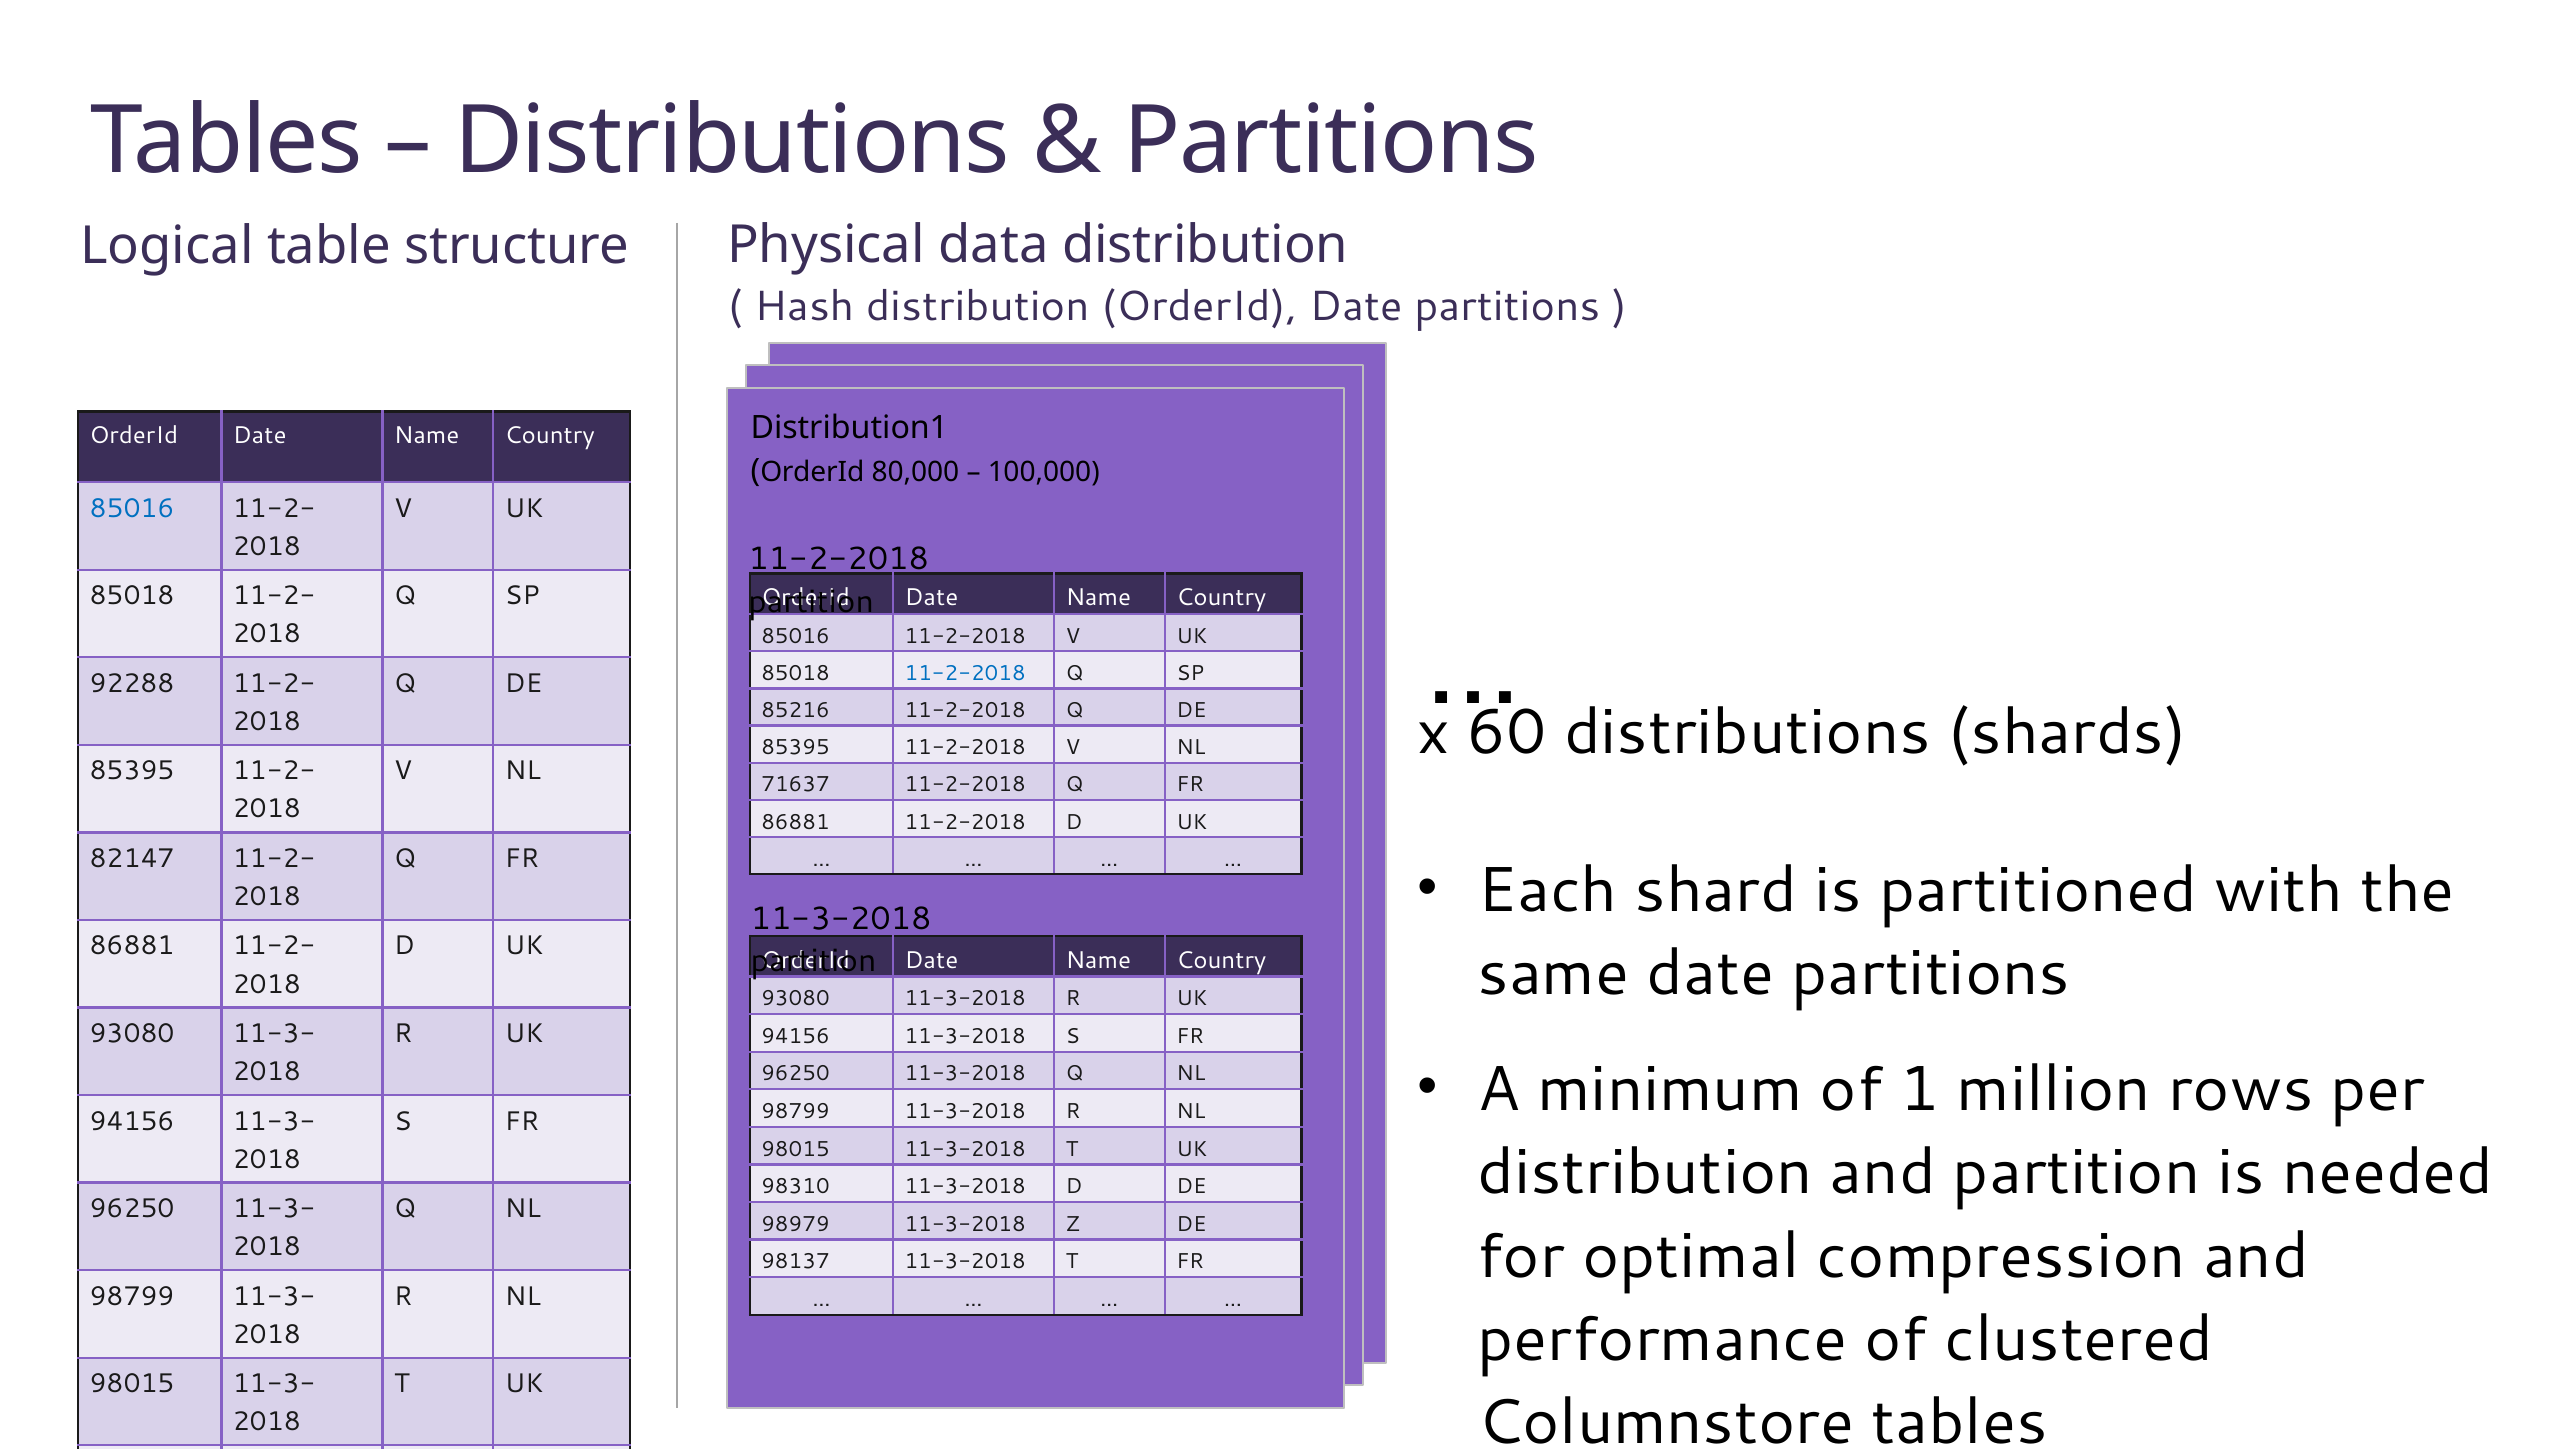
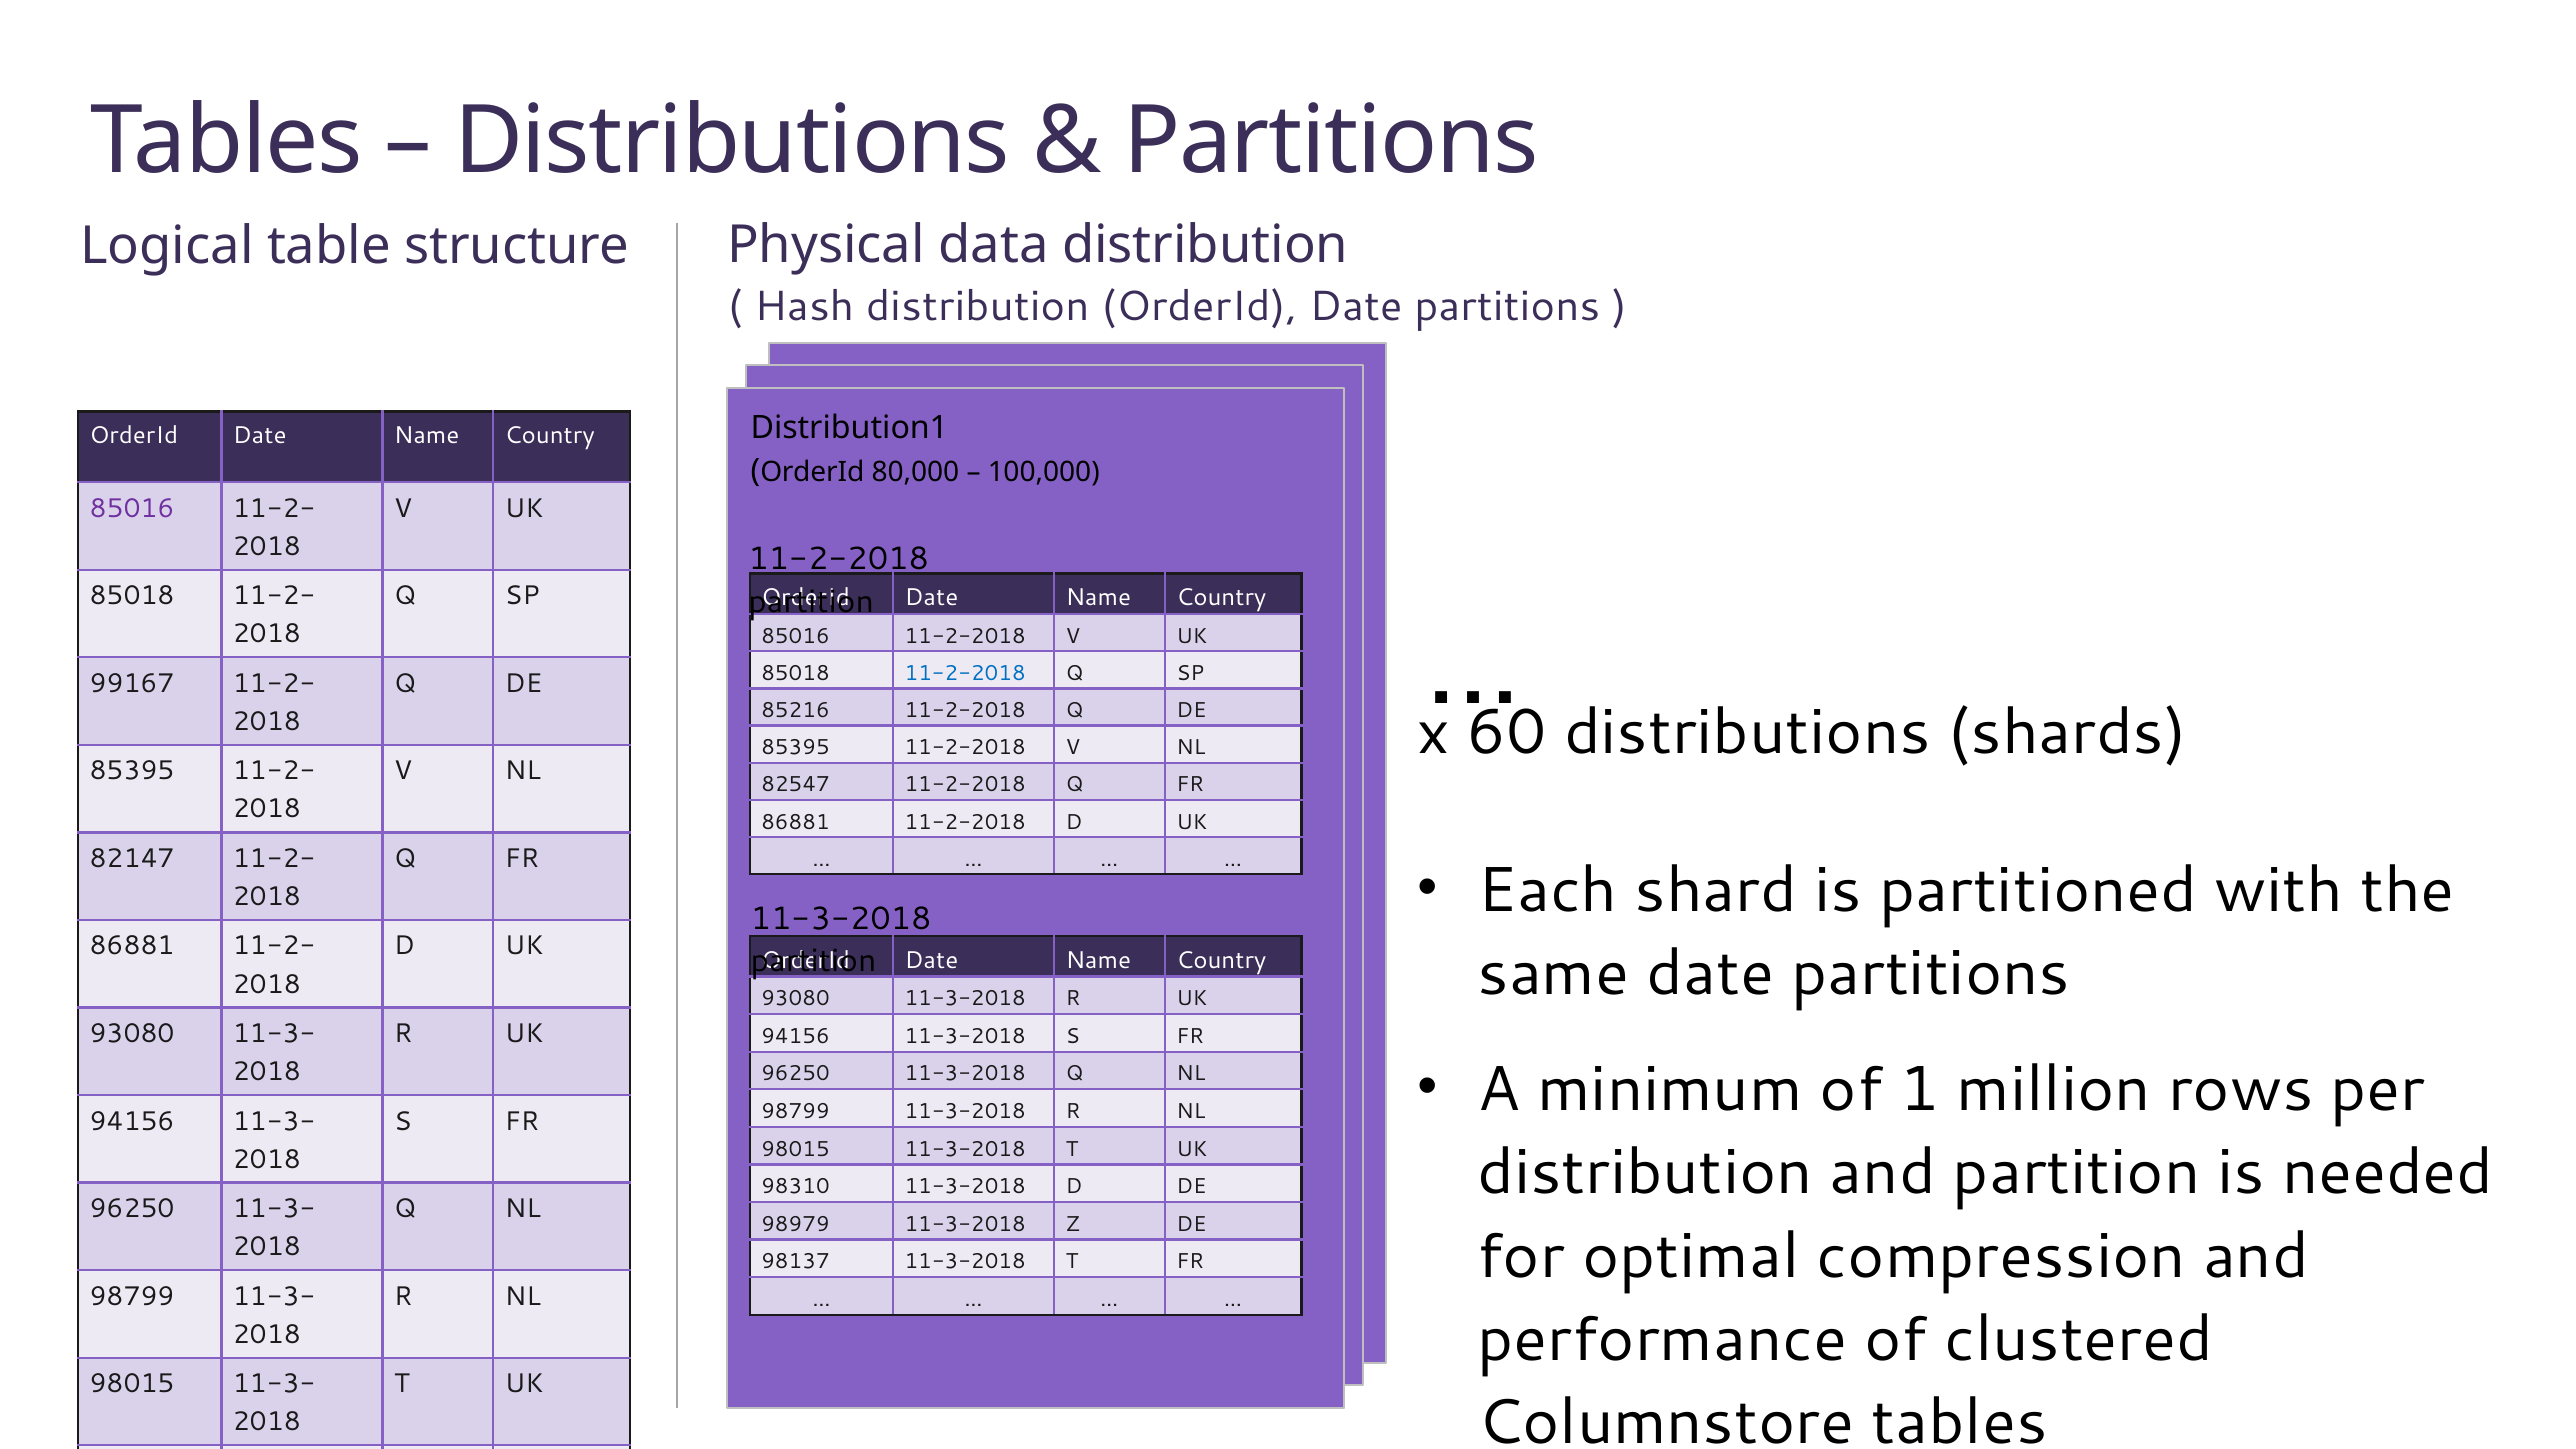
85016 colour: blue -> purple (132, 508)
92288: 92288 -> 99167 (132, 683)
71637: 71637 -> 82547 (796, 785)
